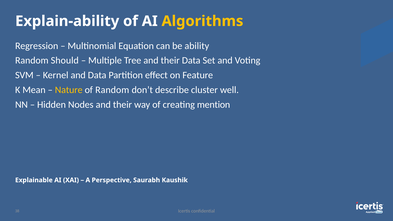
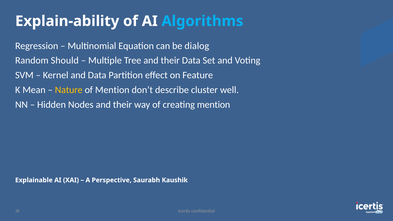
Algorithms colour: yellow -> light blue (202, 21)
ability: ability -> dialog (197, 46)
of Random: Random -> Mention (112, 90)
